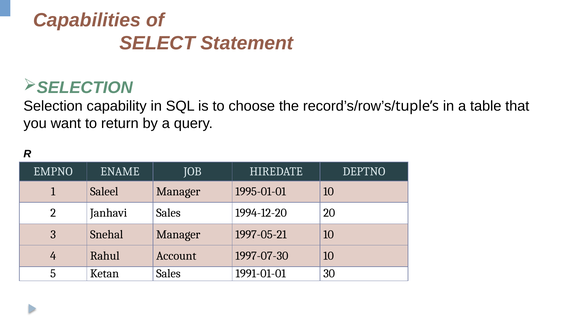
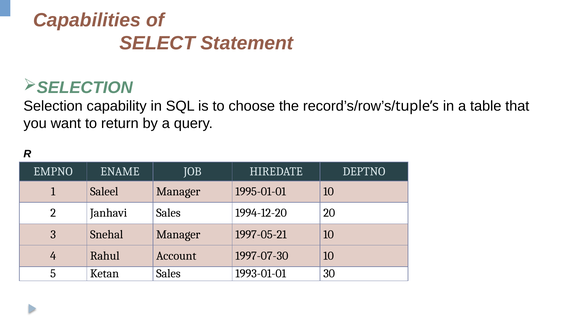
1991-01-01: 1991-01-01 -> 1993-01-01 (261, 274)
